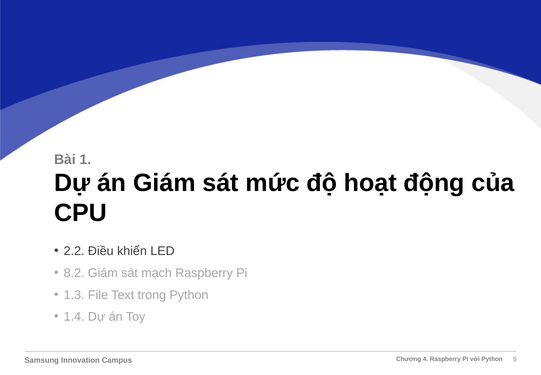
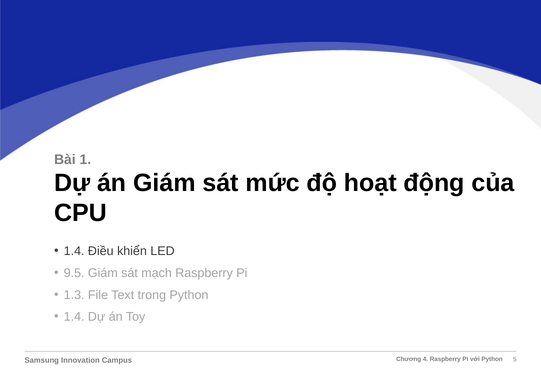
2.2: 2.2 -> 1.4 (74, 251)
8.2: 8.2 -> 9.5 (74, 273)
